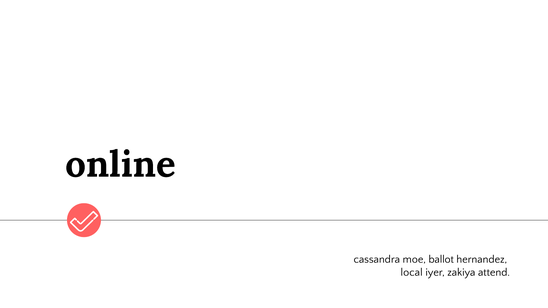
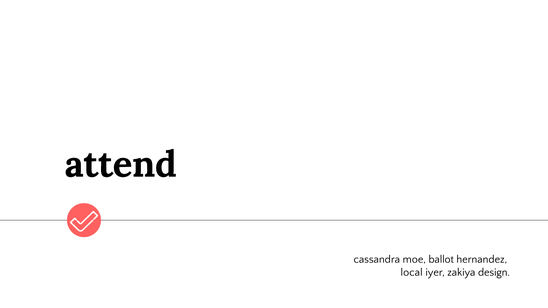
online: online -> attend (121, 165)
attend: attend -> design (494, 272)
